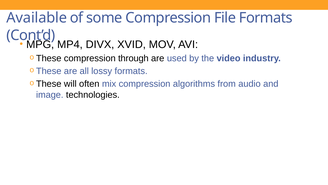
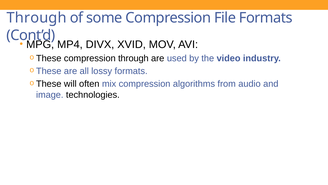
Available: Available -> Through (37, 18)
